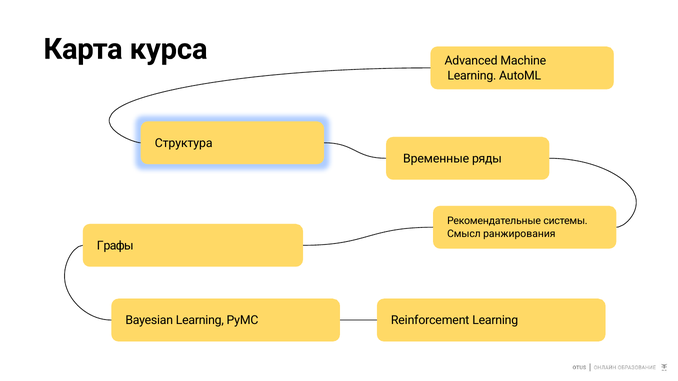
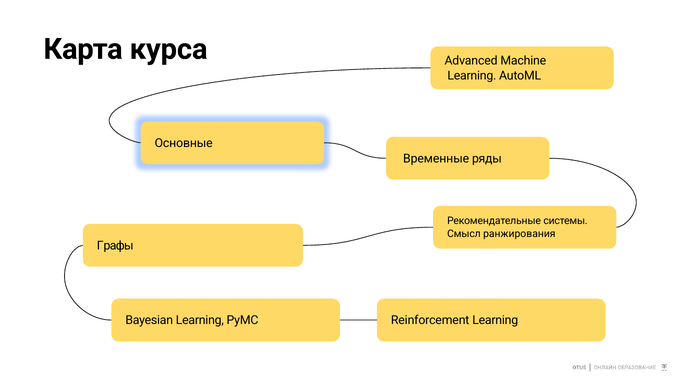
Структура: Структура -> Основные (184, 143)
